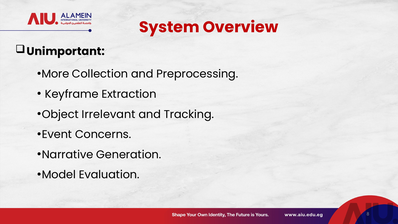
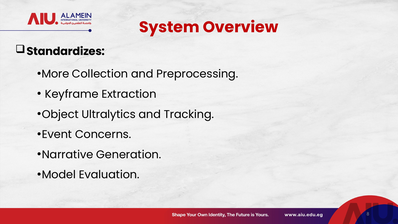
Unimportant: Unimportant -> Standardizes (66, 51)
Irrelevant: Irrelevant -> Ultralytics (109, 114)
